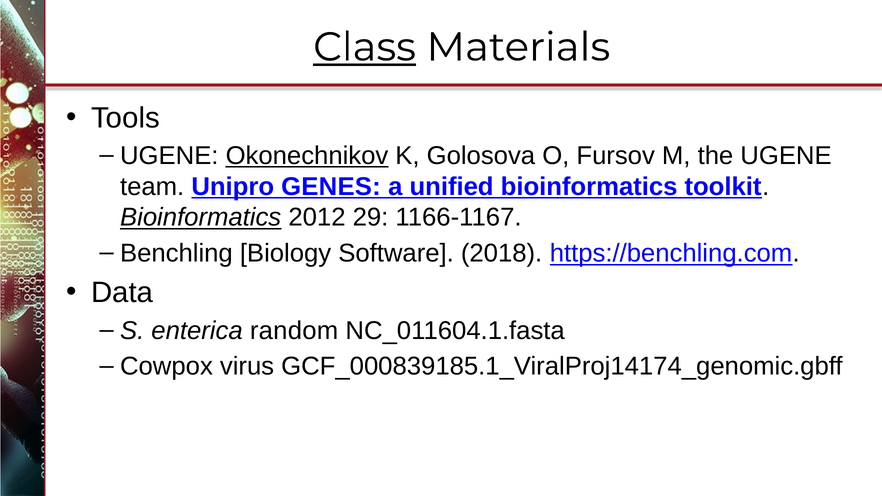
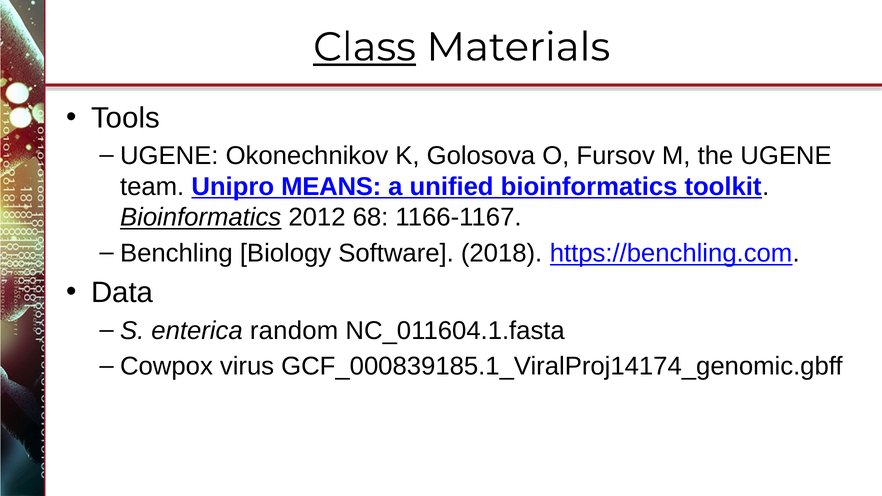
Okonechnikov underline: present -> none (307, 156)
GENES: GENES -> MEANS (331, 187)
29: 29 -> 68 (370, 217)
